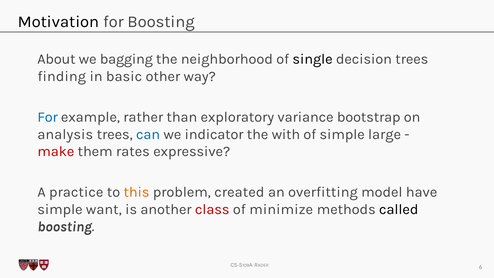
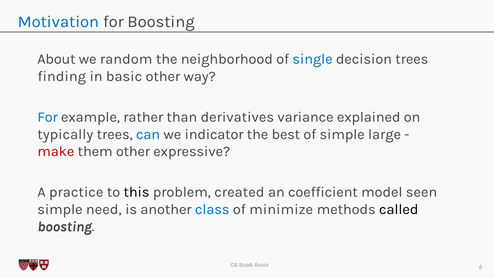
Motivation colour: black -> blue (58, 22)
bagging: bagging -> random (126, 59)
single colour: black -> blue (313, 59)
exploratory: exploratory -> derivatives (237, 117)
bootstrap: bootstrap -> explained (369, 117)
analysis: analysis -> typically (65, 134)
with: with -> best (286, 134)
them rates: rates -> other (133, 151)
this colour: orange -> black (136, 192)
overfitting: overfitting -> coefficient (323, 192)
have: have -> seen (422, 192)
want: want -> need (104, 209)
class colour: red -> blue (212, 209)
